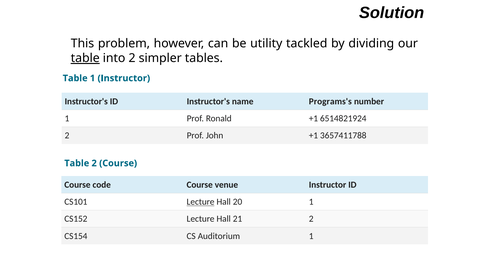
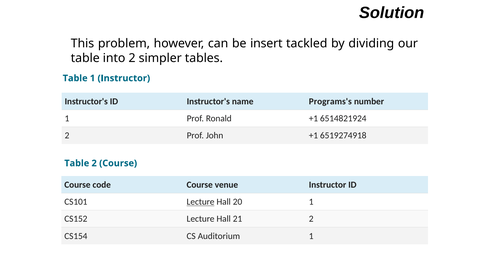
utility: utility -> insert (266, 44)
table underline: present -> none (85, 58)
3657411788: 3657411788 -> 6519274918 (343, 136)
